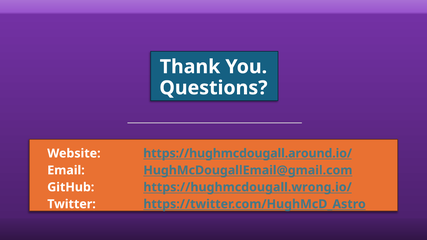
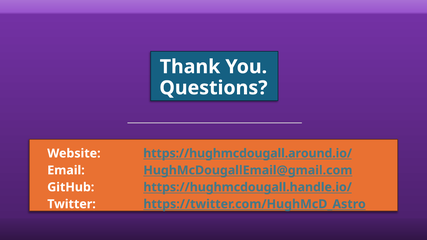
https://hughmcdougall.wrong.io/: https://hughmcdougall.wrong.io/ -> https://hughmcdougall.handle.io/ (248, 187)
